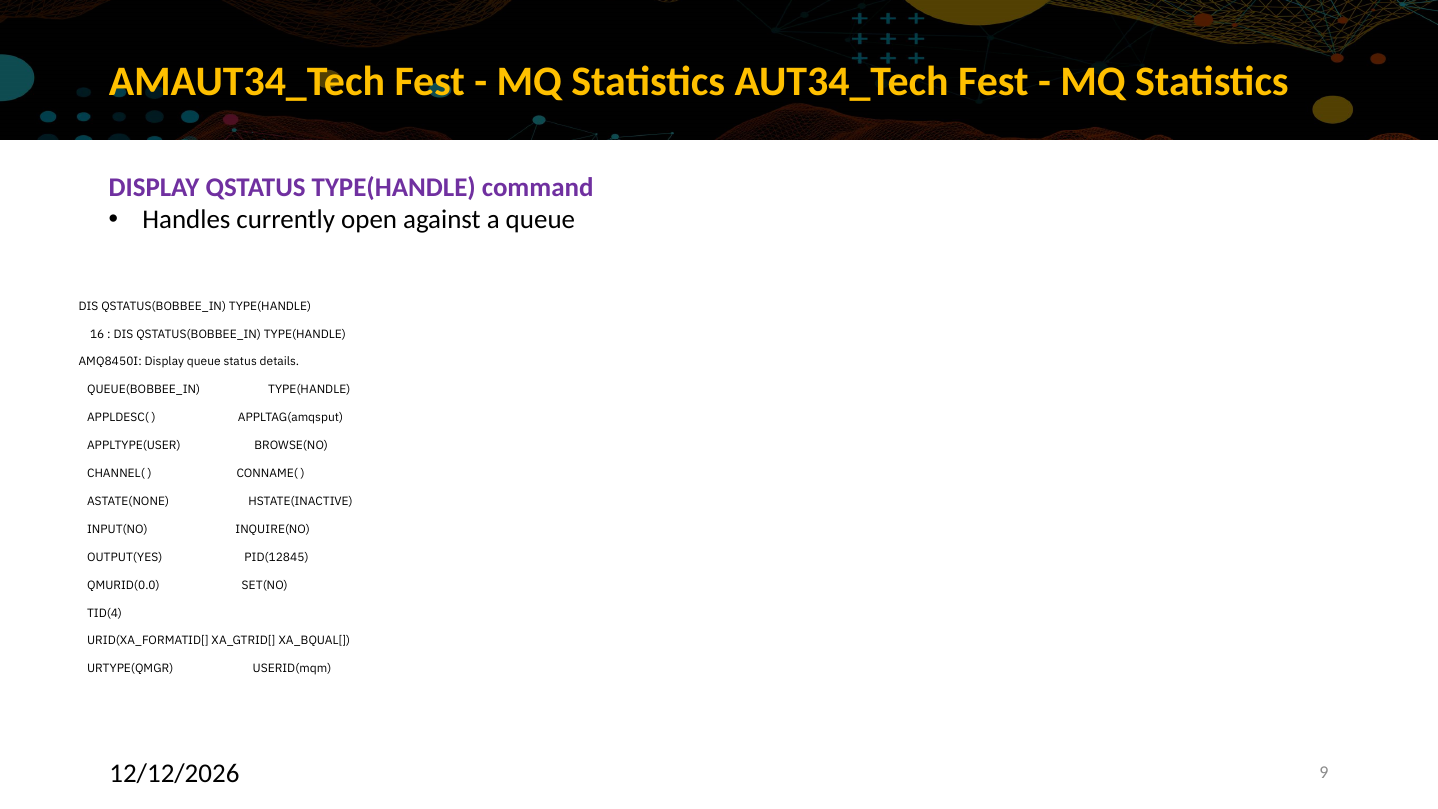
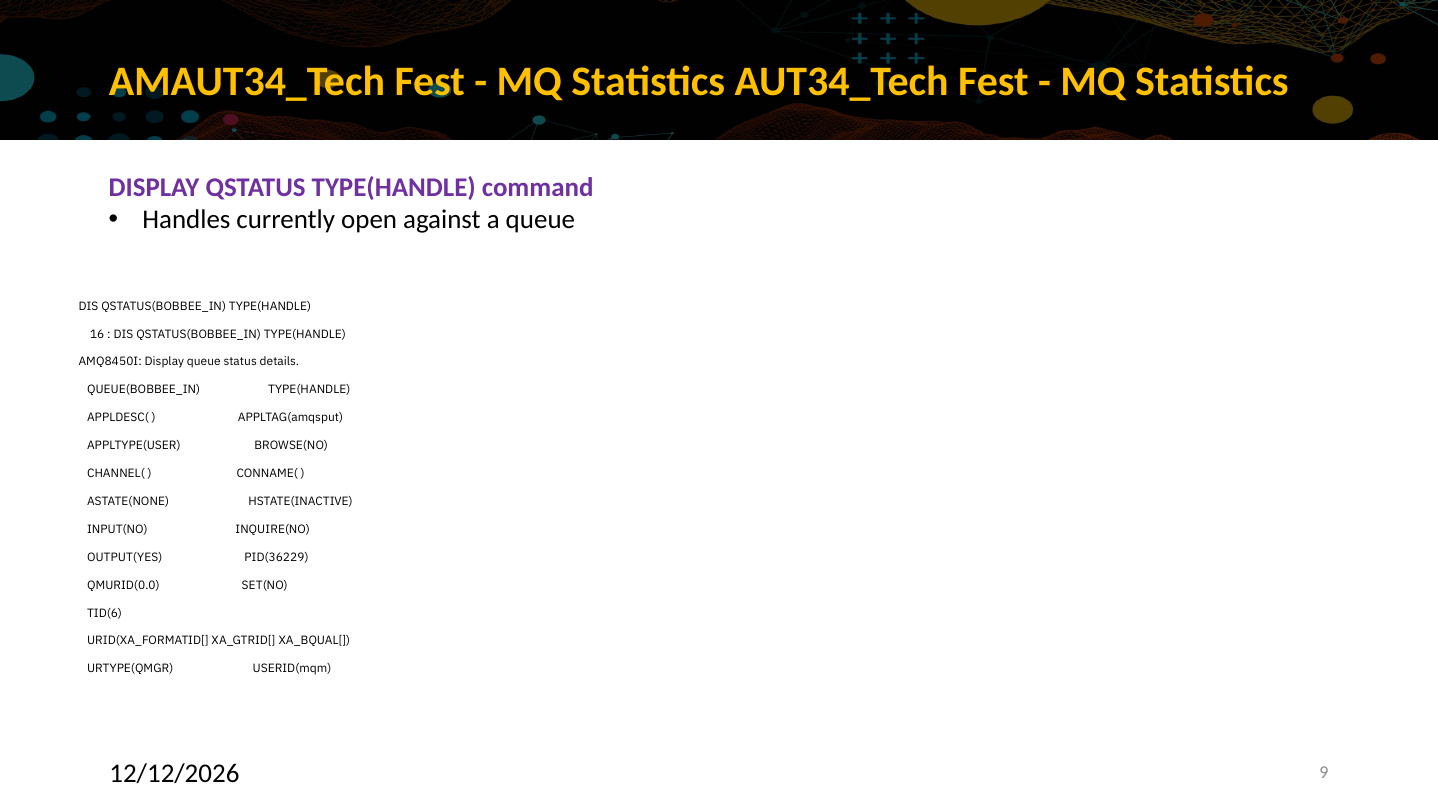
PID(12845: PID(12845 -> PID(36229 (277, 557)
TID(4: TID(4 -> TID(6 (105, 613)
